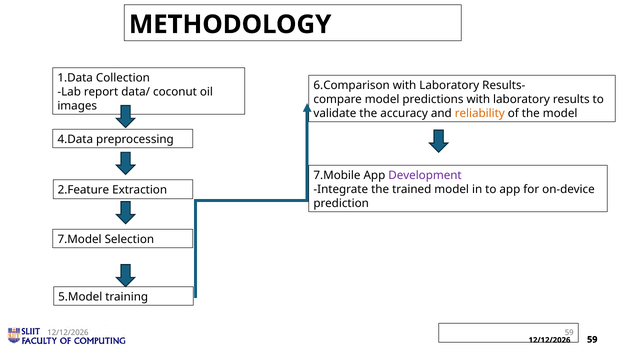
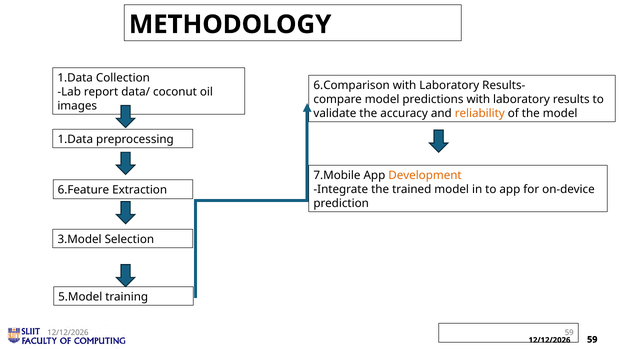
4.Data: 4.Data -> 1.Data (75, 139)
Development colour: purple -> orange (425, 176)
2.Feature: 2.Feature -> 6.Feature (83, 190)
7.Model: 7.Model -> 3.Model (80, 240)
